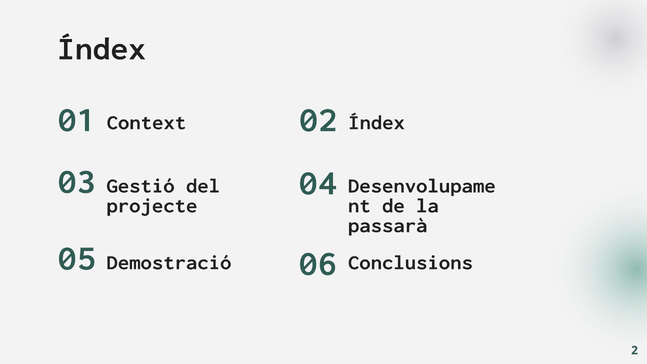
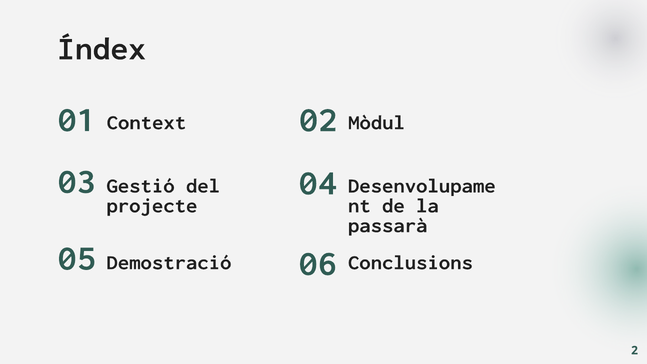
01 Índex: Índex -> Mòdul (377, 122)
